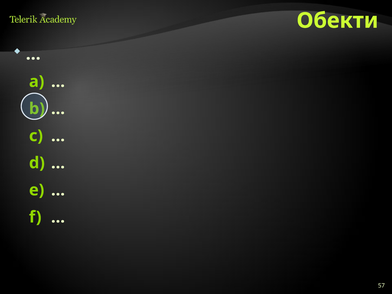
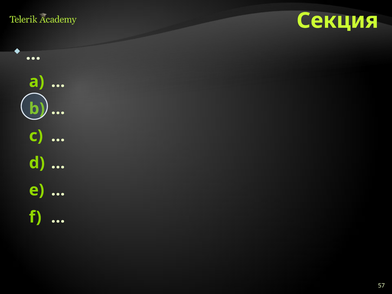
Обекти: Обекти -> Секция (337, 21)
